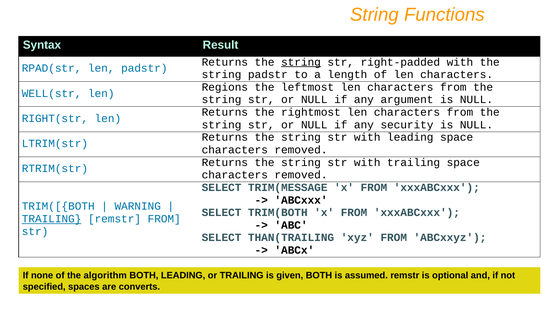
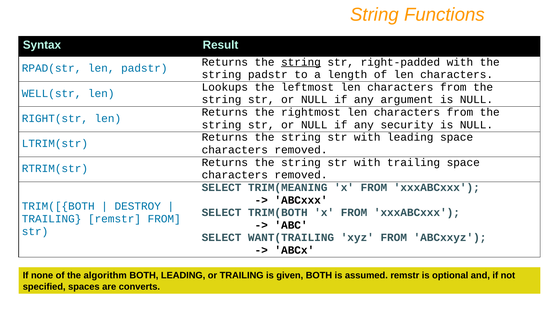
Regions: Regions -> Lookups (225, 87)
TRIM(MESSAGE: TRIM(MESSAGE -> TRIM(MEANING (288, 187)
WARNING: WARNING -> DESTROY (138, 206)
TRAILING underline: present -> none (52, 218)
THAN(TRAILING: THAN(TRAILING -> WANT(TRAILING (291, 237)
